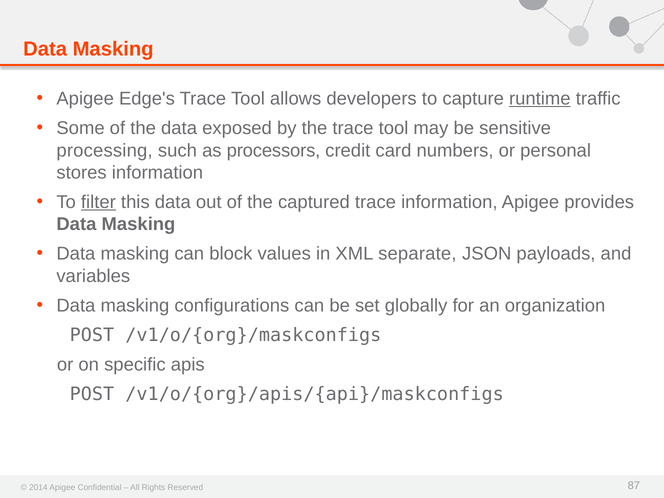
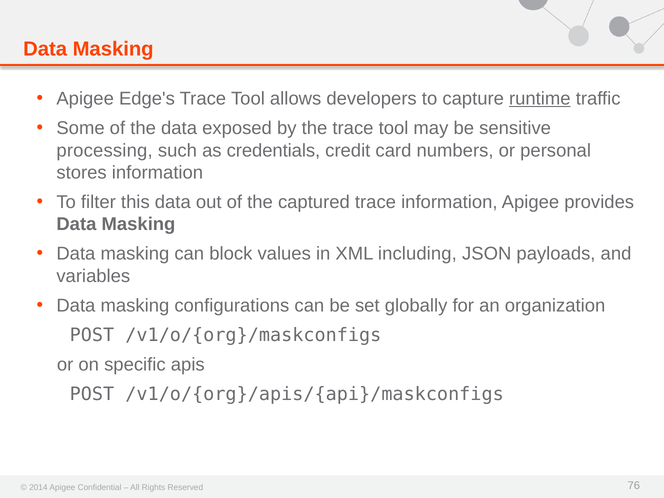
processors: processors -> credentials (273, 150)
filter underline: present -> none (98, 202)
separate: separate -> including (417, 254)
87: 87 -> 76 (634, 485)
